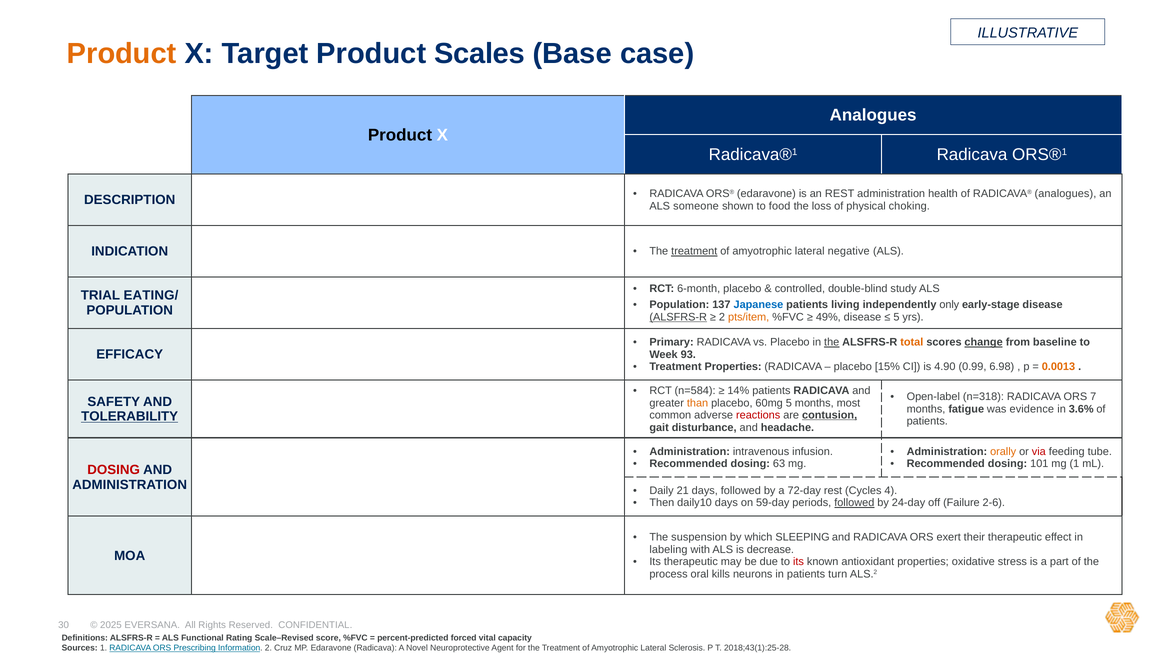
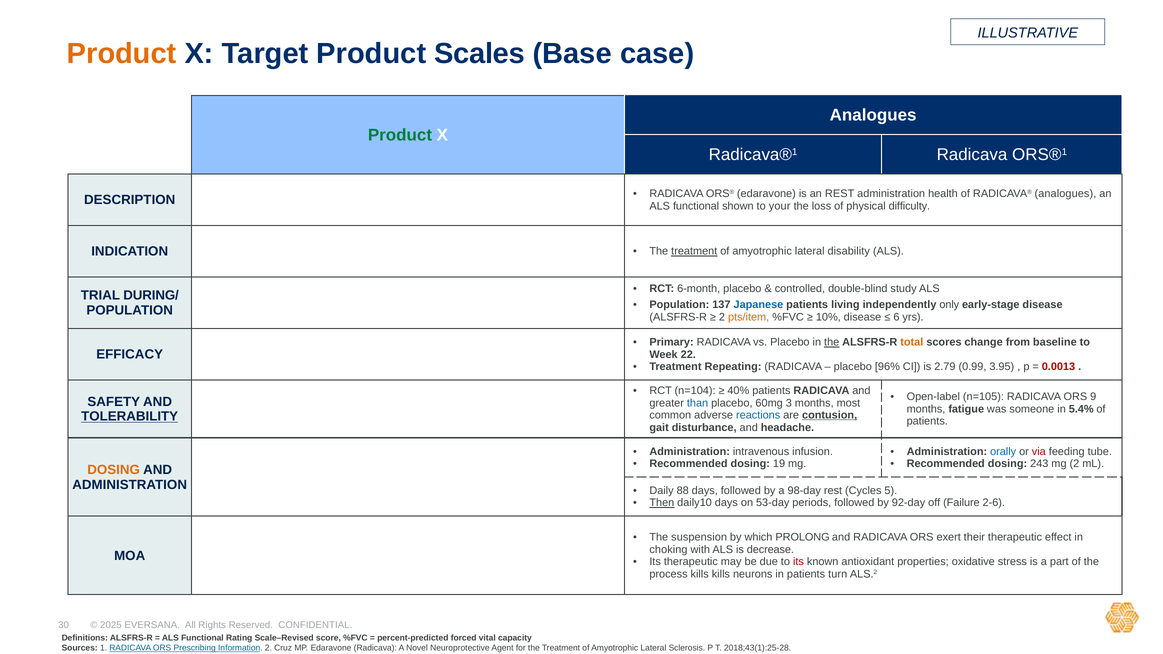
Product colour: black -> green (400, 135)
someone: someone -> functional (696, 206)
food: food -> your (780, 206)
choking: choking -> difficulty (909, 206)
negative: negative -> disability (849, 251)
EATING/: EATING/ -> DURING/ (151, 296)
ALSFRS-R underline: present -> none (678, 317)
49%: 49% -> 10% (828, 317)
5: 5 -> 6 (896, 317)
change underline: present -> none (984, 342)
93: 93 -> 22 (688, 355)
Treatment Properties: Properties -> Repeating (733, 367)
15%: 15% -> 96% (887, 367)
4.90: 4.90 -> 2.79 (945, 367)
6.98: 6.98 -> 3.95 (1002, 367)
0.0013 colour: orange -> red (1058, 367)
n=584: n=584 -> n=104 (695, 391)
14%: 14% -> 40% (738, 391)
n=318: n=318 -> n=105 (983, 397)
7: 7 -> 9 (1093, 397)
than colour: orange -> blue (698, 403)
60mg 5: 5 -> 3 (789, 403)
evidence: evidence -> someone (1032, 409)
3.6%: 3.6% -> 5.4% (1081, 409)
reactions colour: red -> blue (758, 415)
orally colour: orange -> blue (1003, 452)
63: 63 -> 19 (779, 464)
101: 101 -> 243 (1039, 464)
mg 1: 1 -> 2 (1074, 464)
DOSING colour: red -> orange (114, 470)
21: 21 -> 88 (683, 491)
72-day: 72-day -> 98-day (804, 491)
4: 4 -> 5 (891, 491)
Then underline: none -> present (662, 503)
59-day: 59-day -> 53-day (773, 503)
followed underline: present -> none (854, 503)
24-day: 24-day -> 92-day (909, 503)
SLEEPING: SLEEPING -> PROLONG (803, 537)
labeling: labeling -> choking (668, 550)
process oral: oral -> kills (700, 574)
